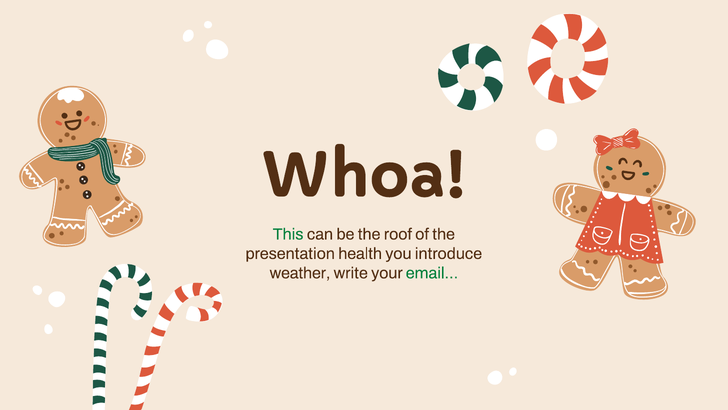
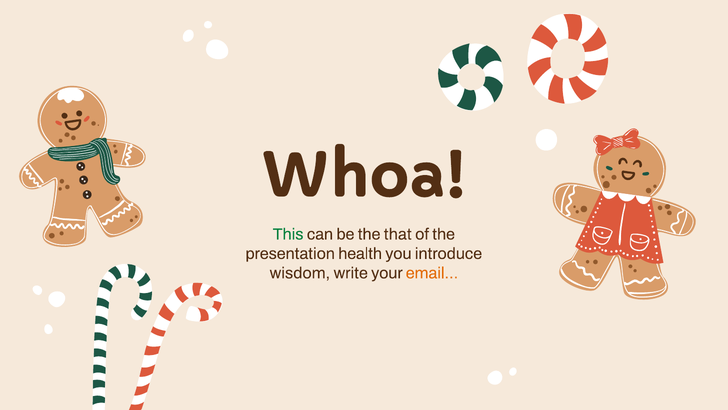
roof: roof -> that (398, 234)
weather: weather -> wisdom (300, 273)
email… colour: green -> orange (432, 273)
